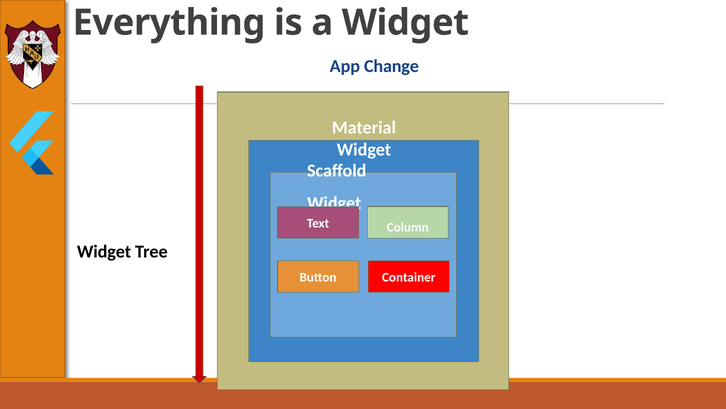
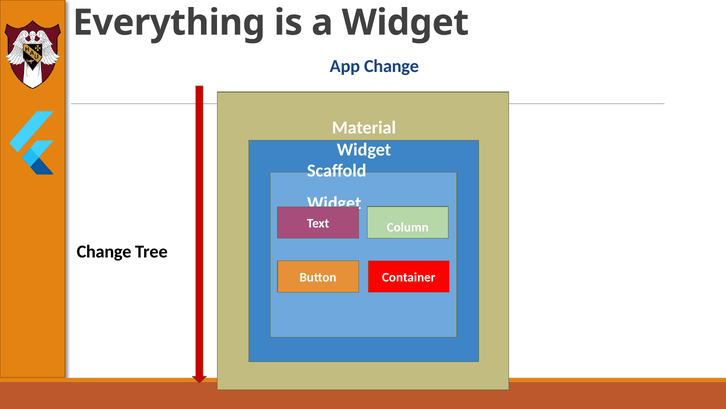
Widget: Widget -> Change (104, 251)
